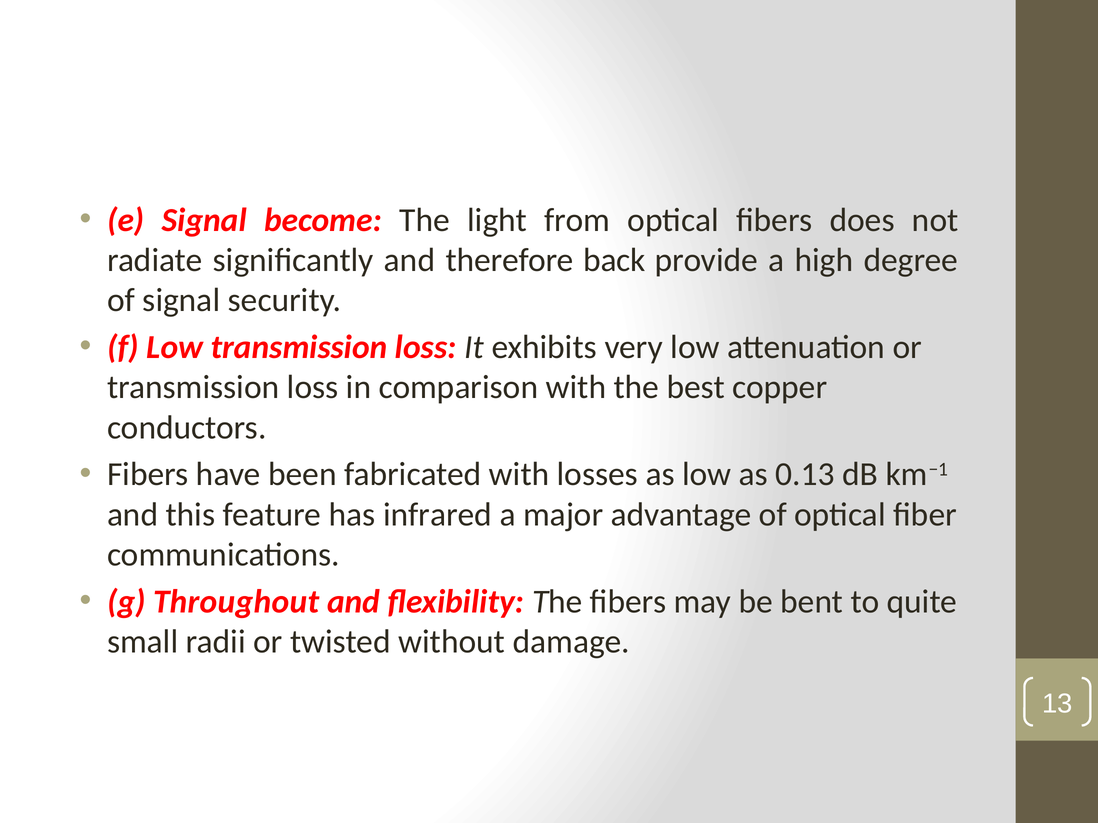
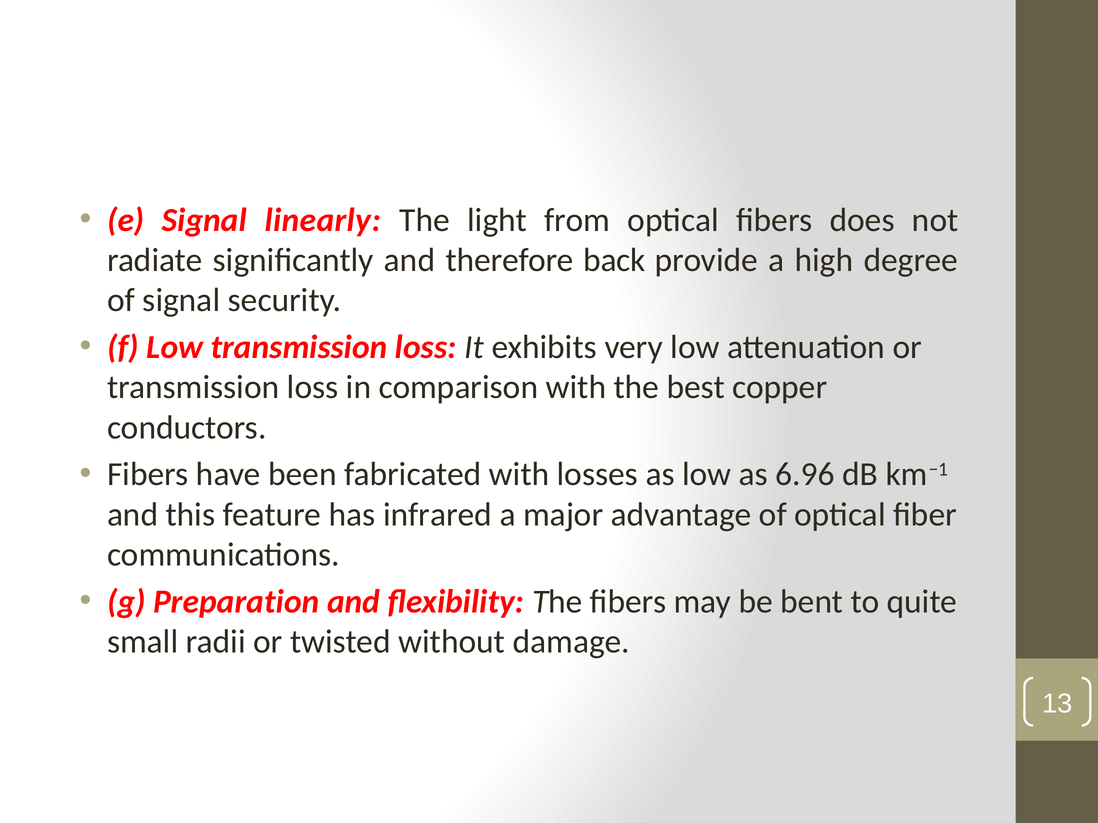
become: become -> linearly (323, 220)
0.13: 0.13 -> 6.96 (805, 475)
Throughout: Throughout -> Preparation (236, 602)
